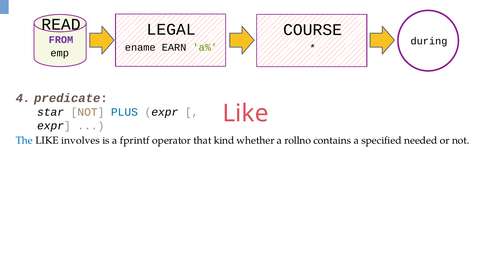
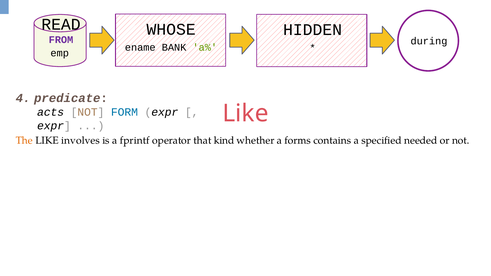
LEGAL: LEGAL -> WHOSE (171, 29)
COURSE: COURSE -> HIDDEN (313, 30)
EARN: EARN -> BANK (174, 47)
star: star -> acts (51, 112)
PLUS: PLUS -> FORM (124, 112)
The colour: blue -> orange (24, 141)
rollno: rollno -> forms (298, 141)
